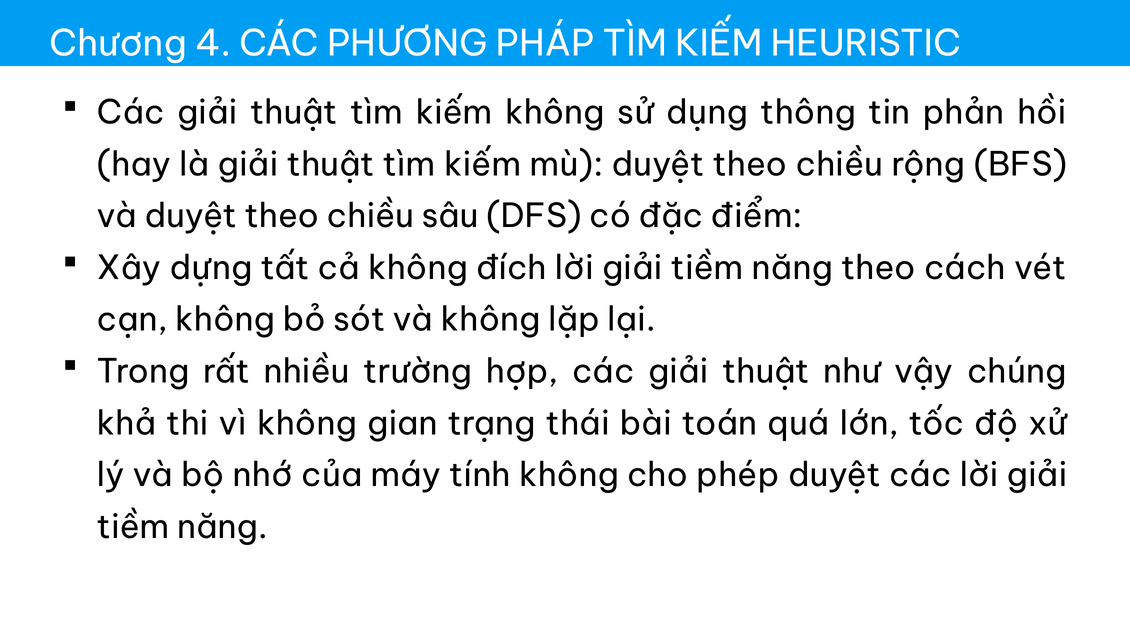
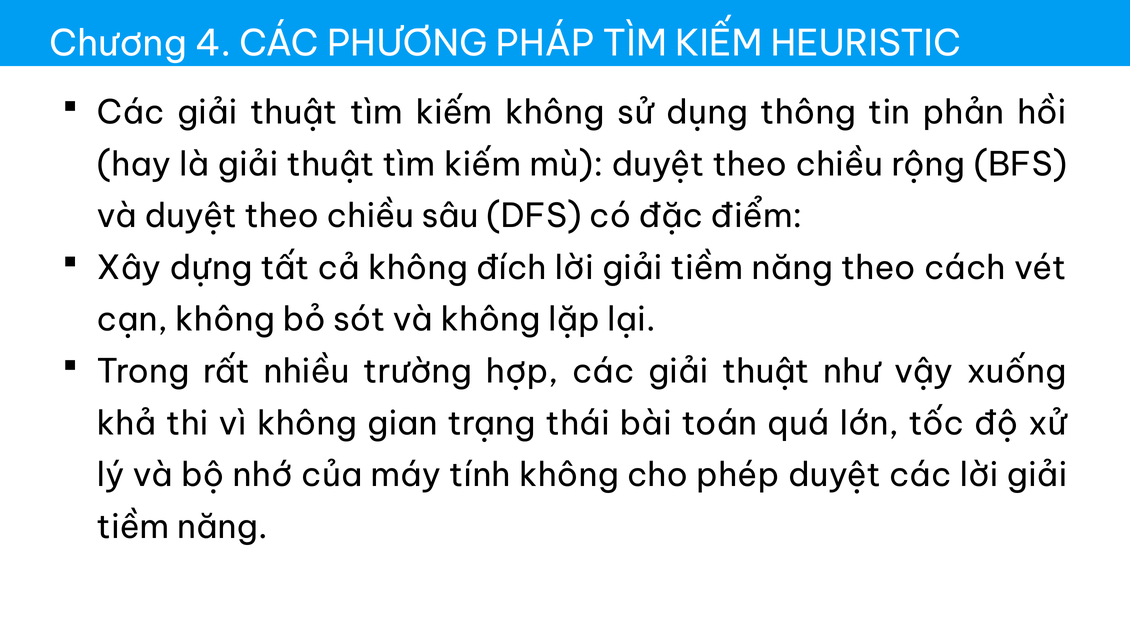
chúng: chúng -> xuống (1017, 372)
